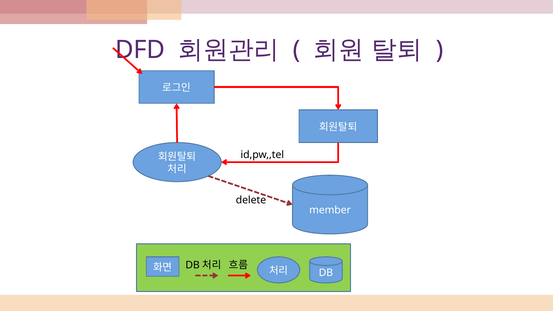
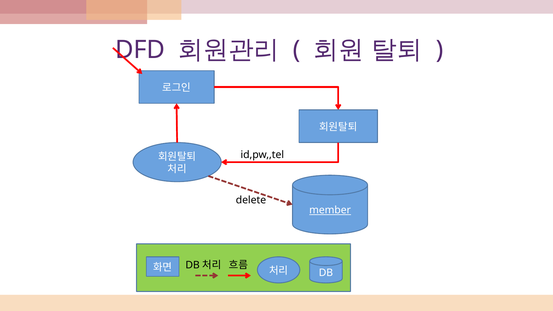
member underline: none -> present (330, 210)
